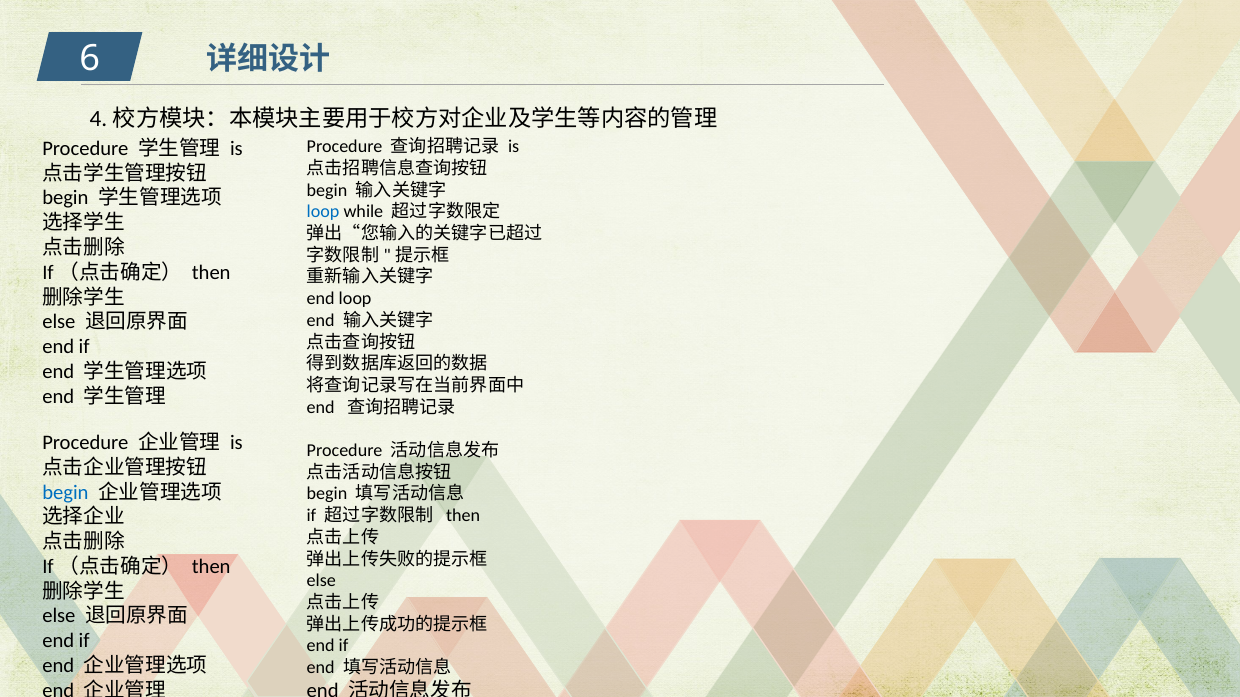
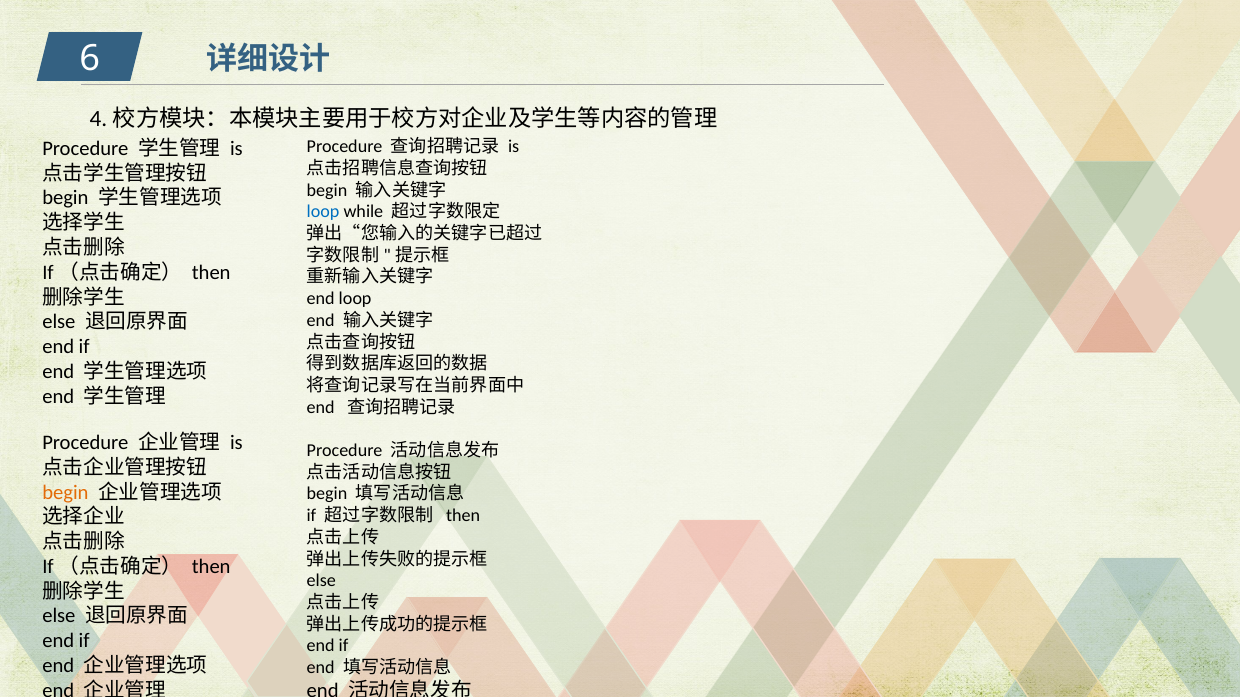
begin colour: blue -> orange (65, 493)
